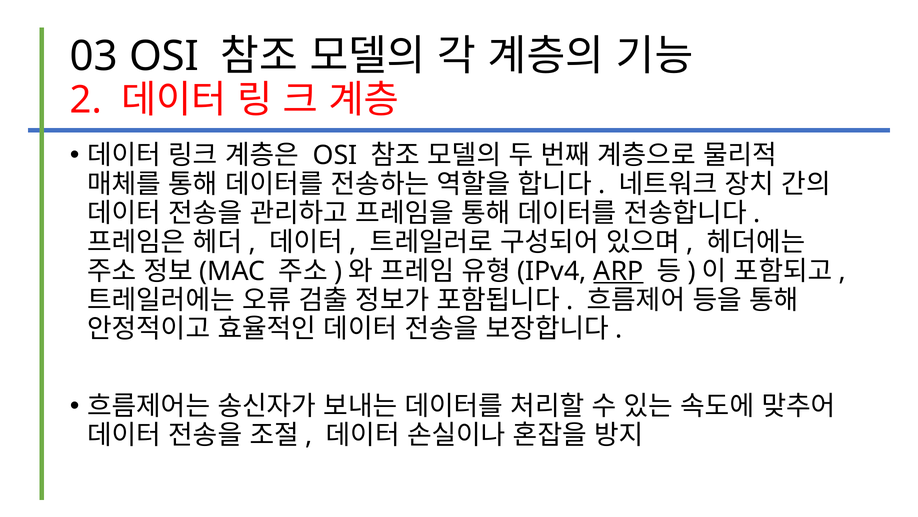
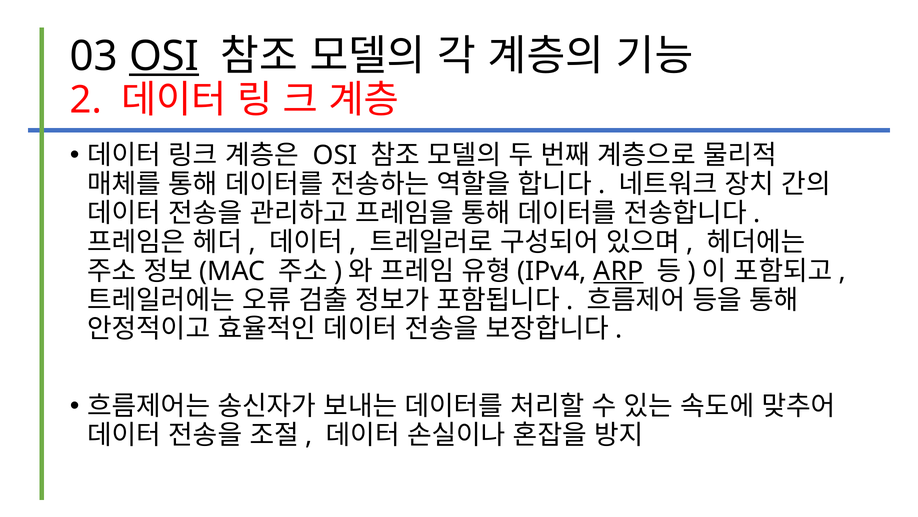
OSI underline: none -> present (164, 56)
